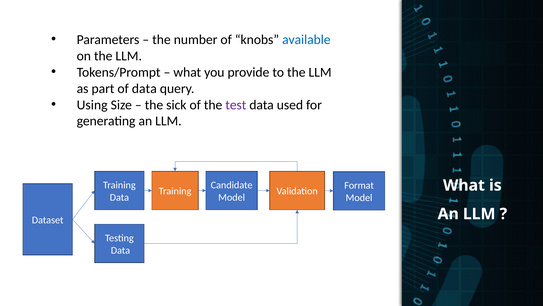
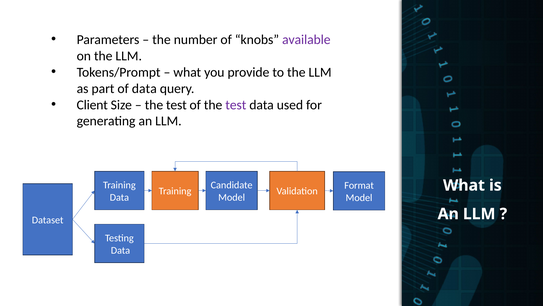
available colour: blue -> purple (306, 39)
Using: Using -> Client (92, 105)
sick: sick -> test (176, 105)
